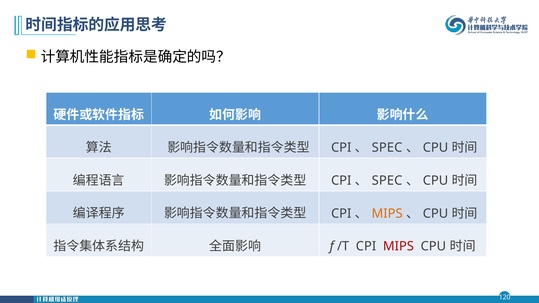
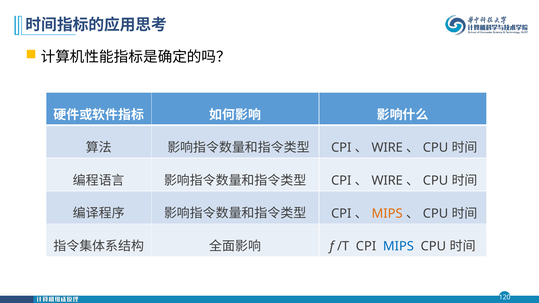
SPEC: SPEC -> WIRE (387, 148)
SPEC: SPEC -> WIRE (387, 181)
MIPS colour: red -> blue (398, 246)
